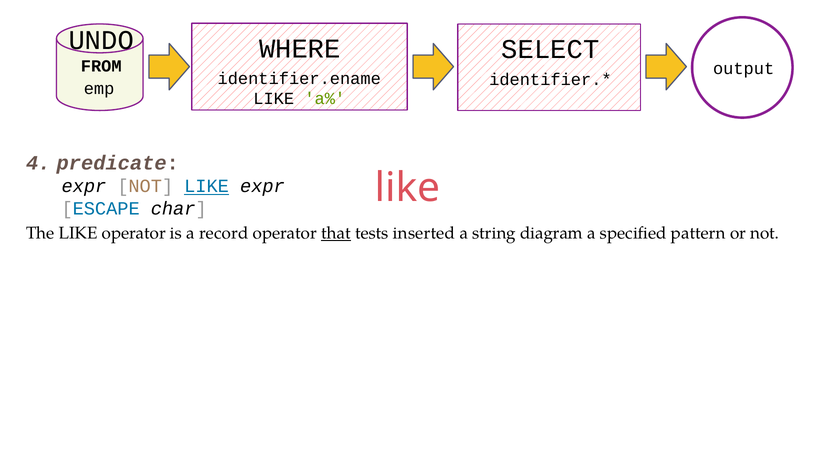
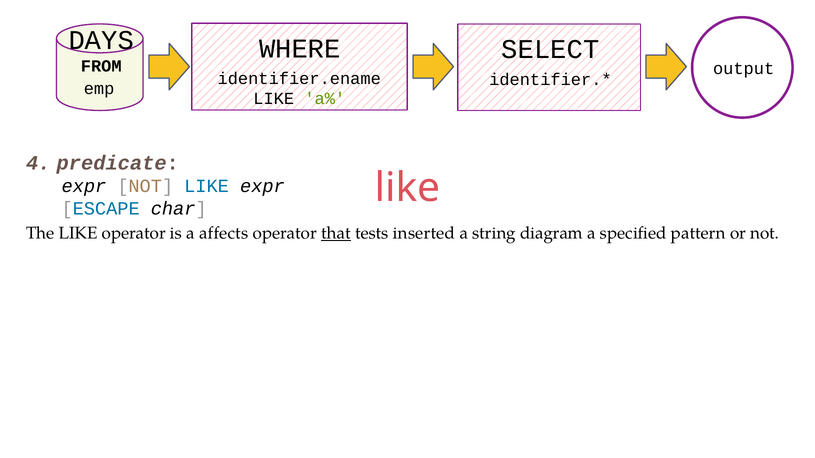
UNDO: UNDO -> DAYS (101, 40)
LIKE underline: present -> none (207, 186)
record: record -> affects (224, 233)
